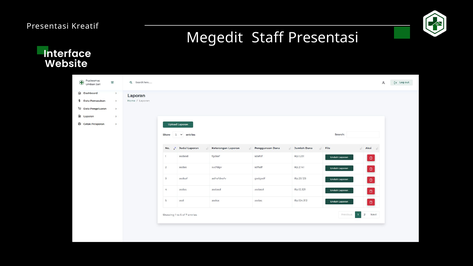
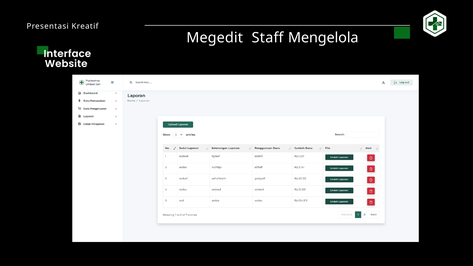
Staff Presentasi: Presentasi -> Mengelola (323, 38)
